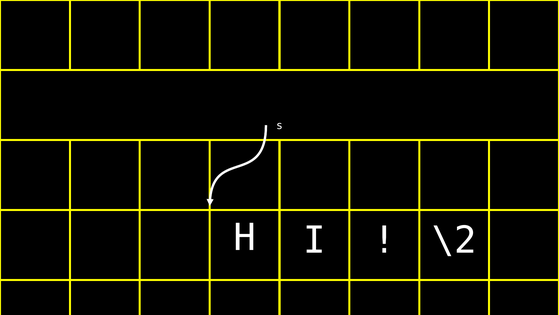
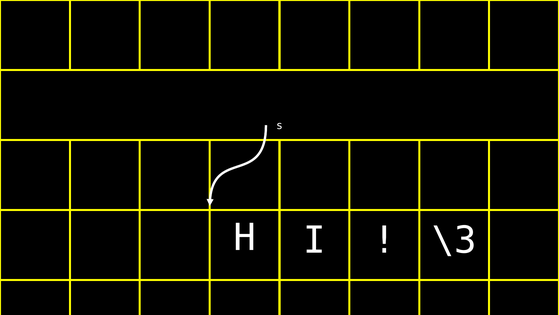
\2: \2 -> \3 (454, 240)
